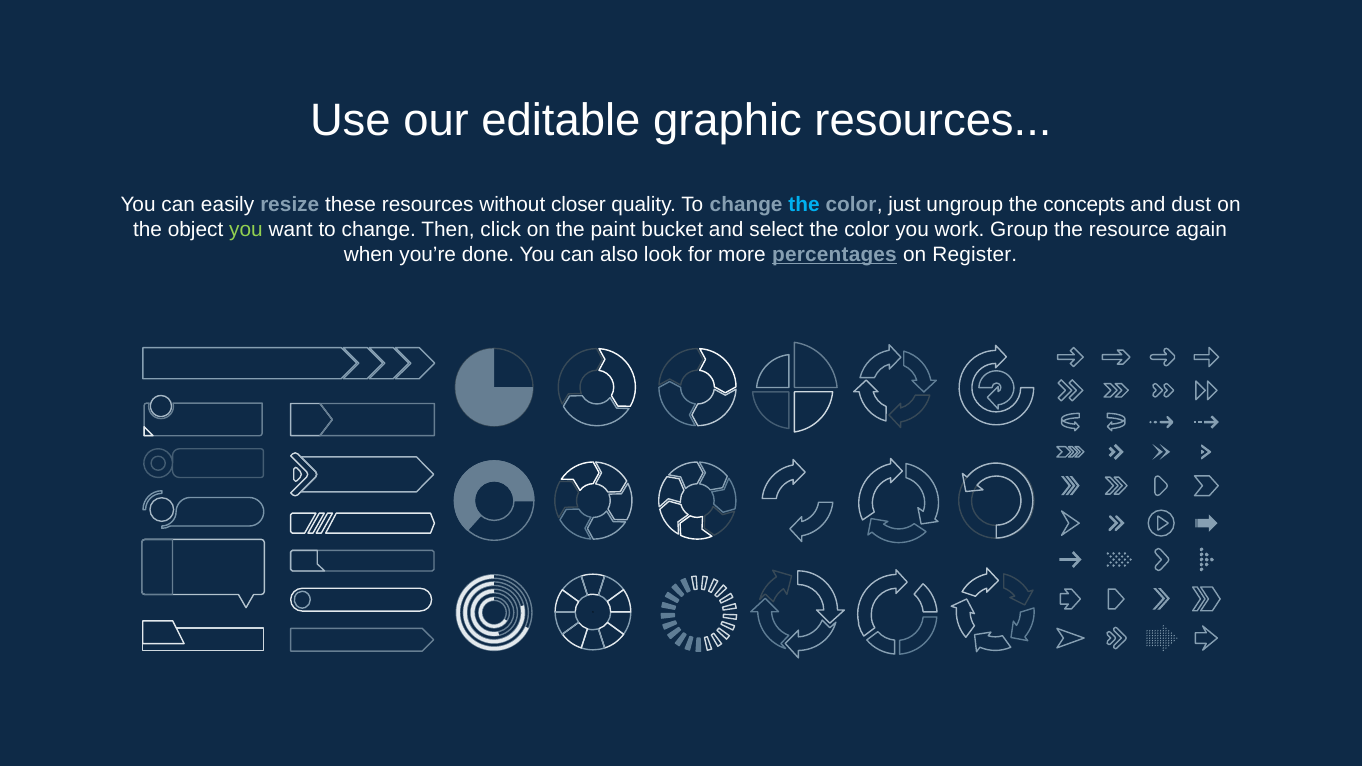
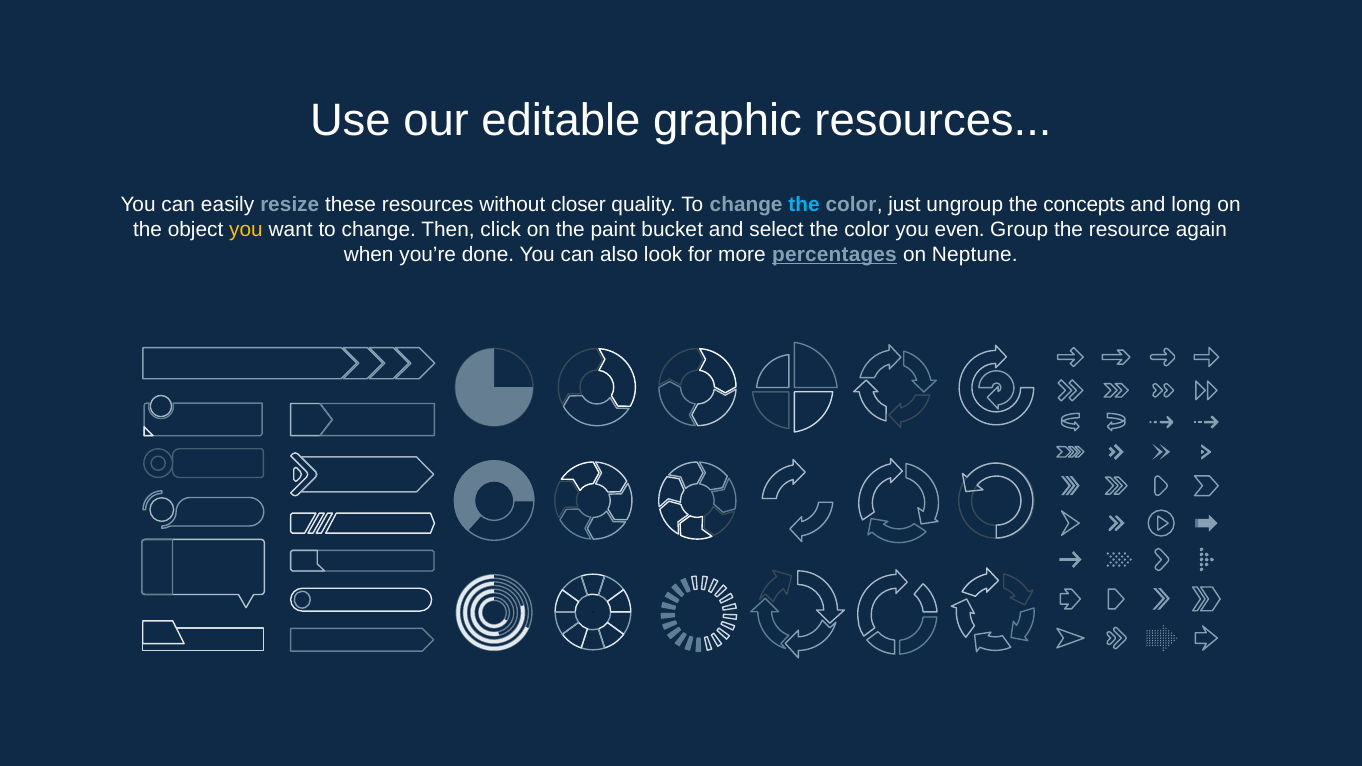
dust: dust -> long (1191, 204)
you colour: light green -> yellow (246, 229)
work: work -> even (960, 229)
Register: Register -> Neptune (975, 254)
